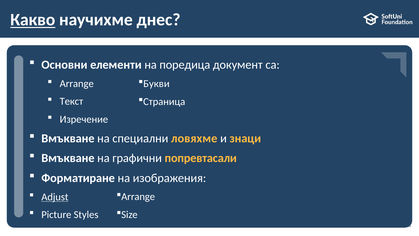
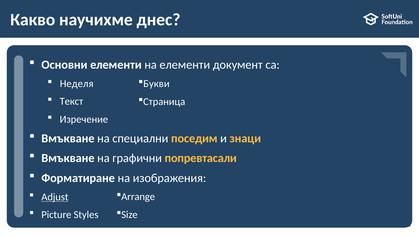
Какво underline: present -> none (33, 20)
на поредица: поредица -> елементи (185, 65)
Arrange: Arrange -> Неделя (77, 84)
ловяхме: ловяхме -> поседим (194, 138)
